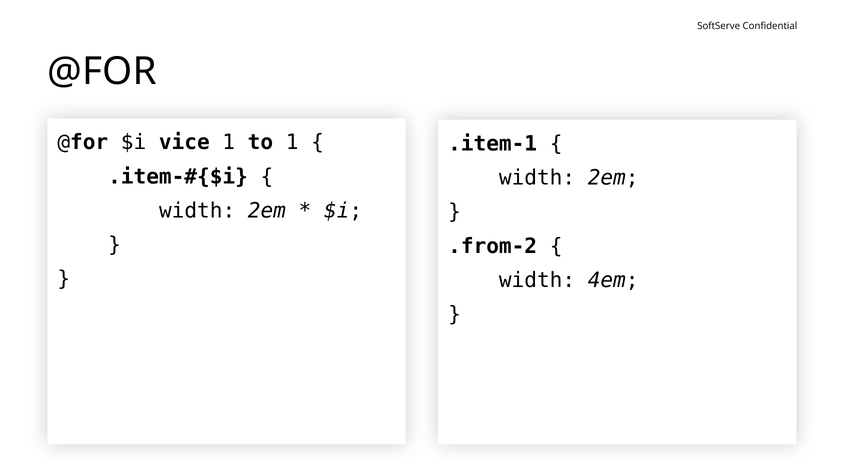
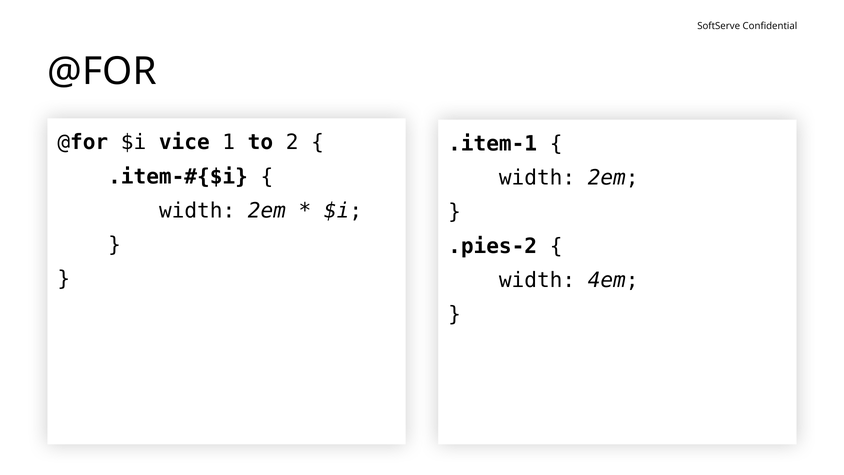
to 1: 1 -> 2 (292, 142)
.from-2: .from-2 -> .pies-2 (493, 246)
